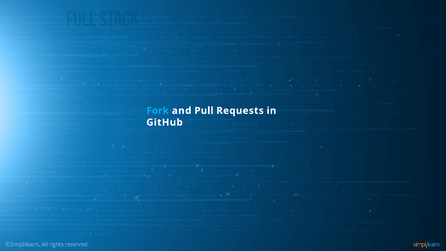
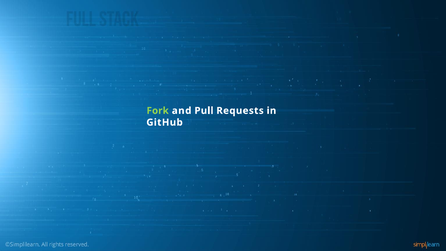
Fork colour: light blue -> light green (158, 111)
